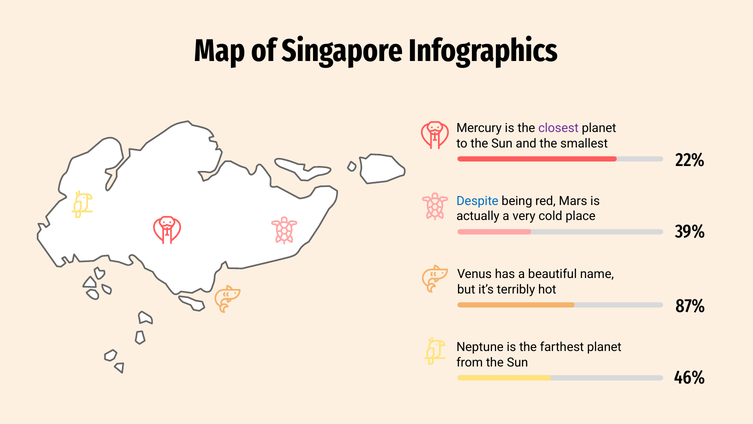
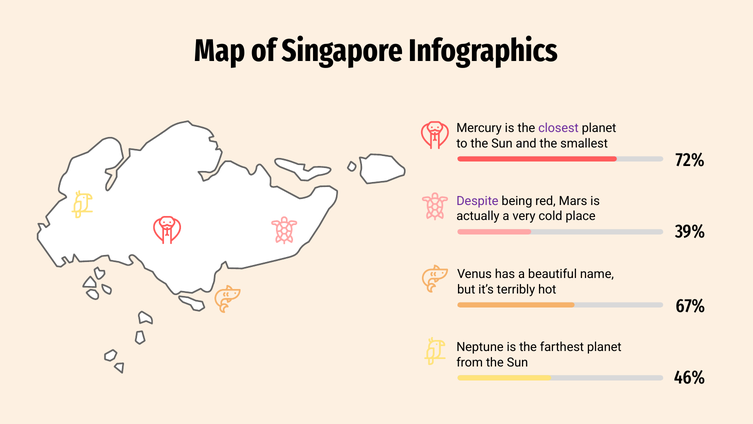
22%: 22% -> 72% (690, 160)
Despite colour: blue -> purple (477, 201)
87%: 87% -> 67% (691, 306)
